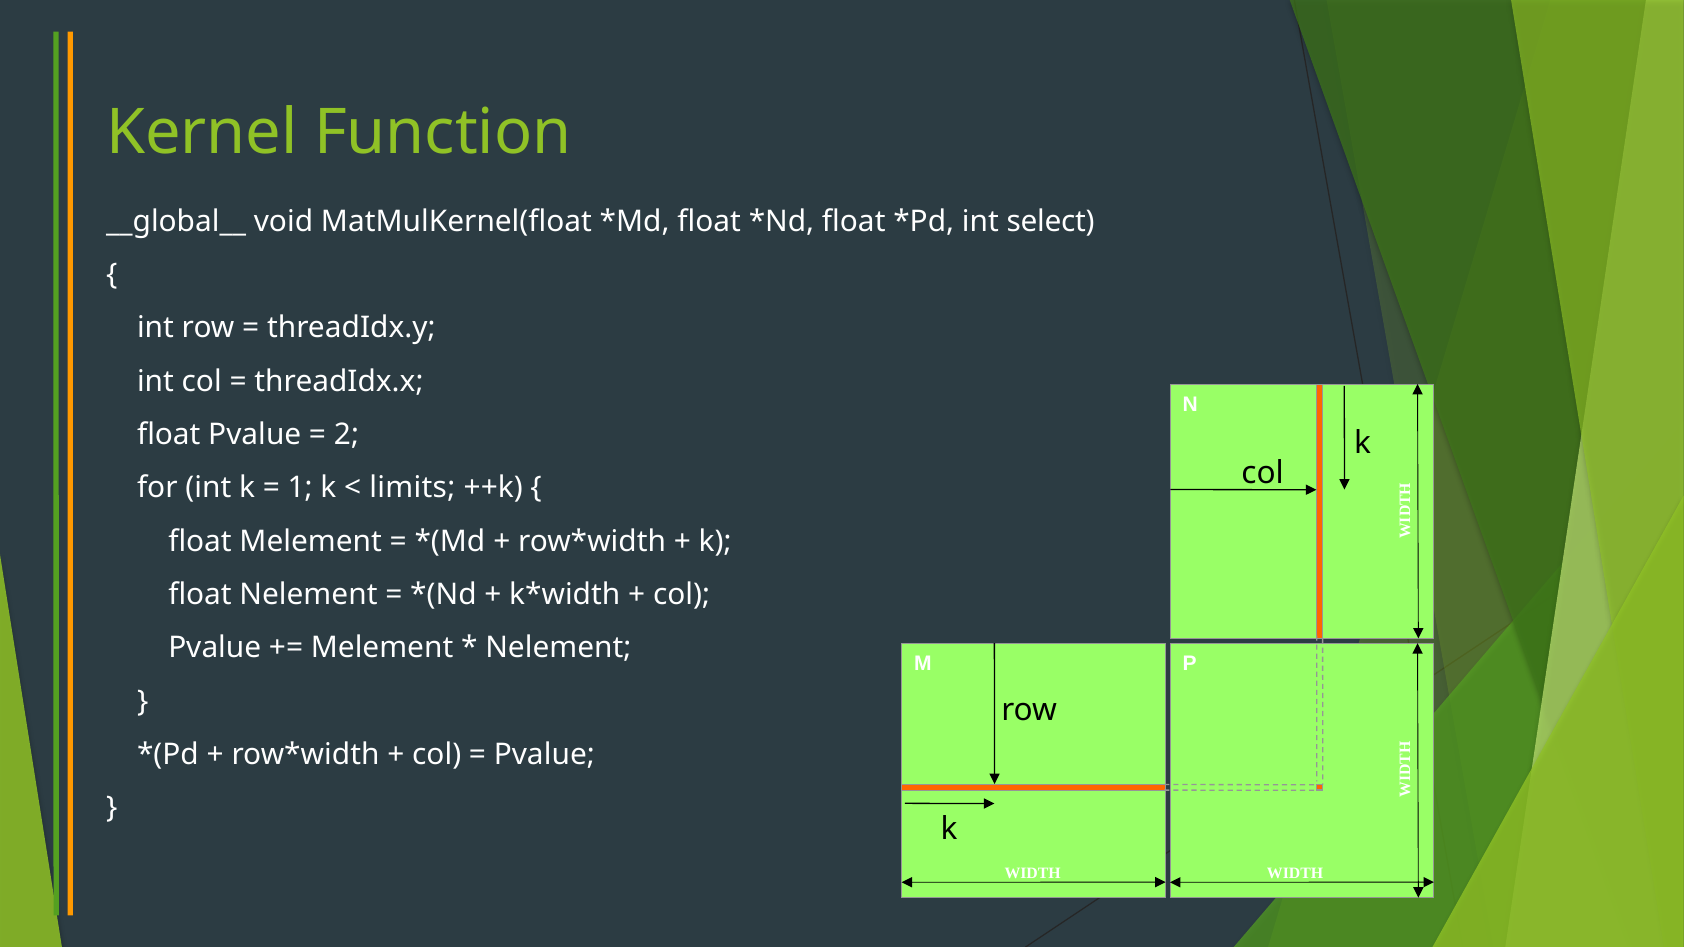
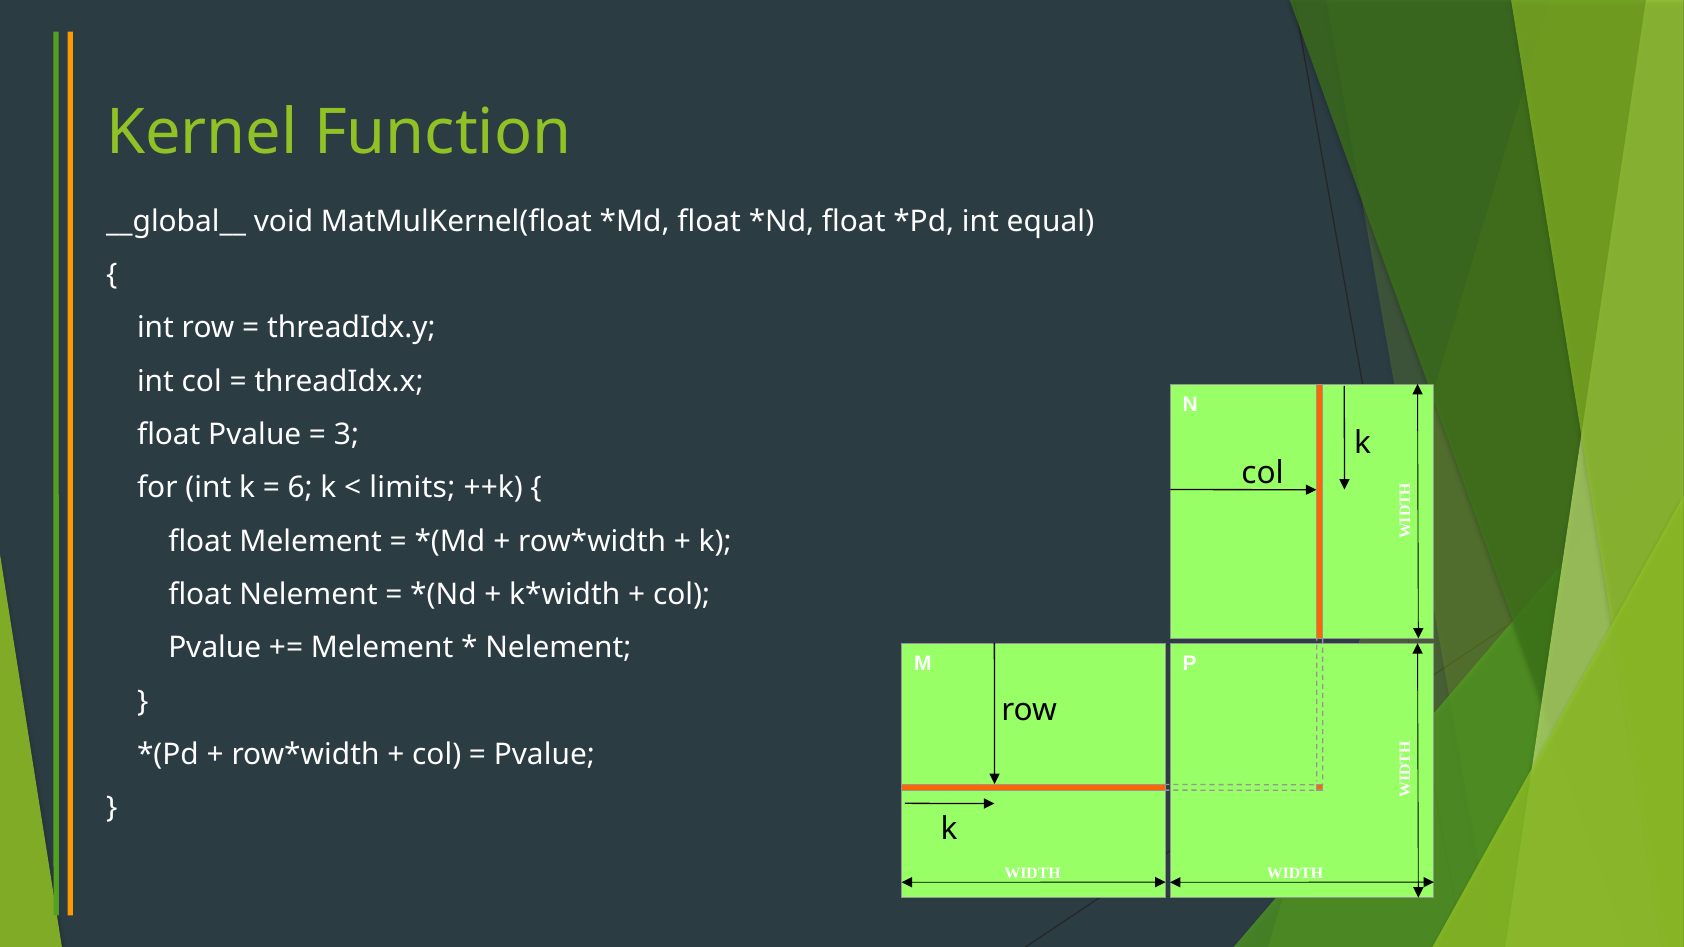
select: select -> equal (1050, 221)
2: 2 -> 3 (346, 435)
1: 1 -> 6 (300, 488)
